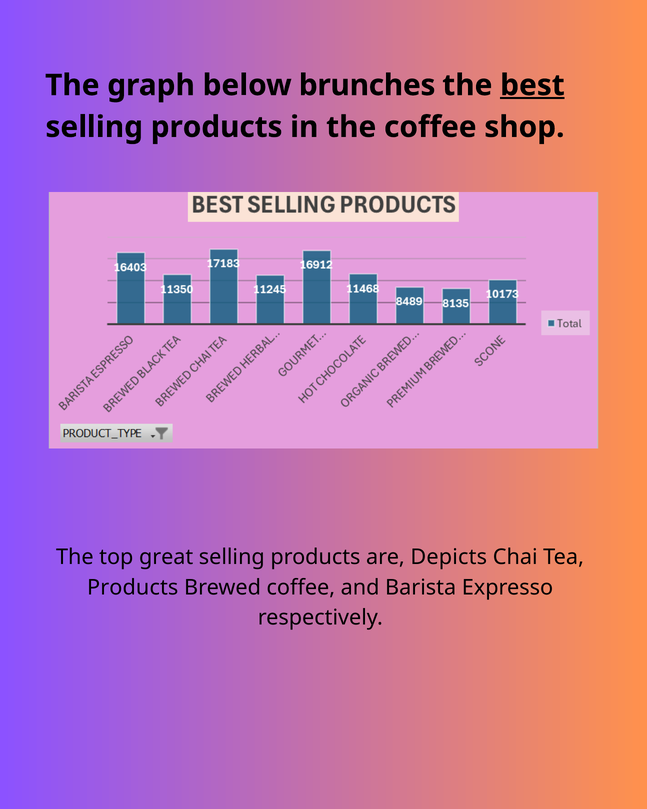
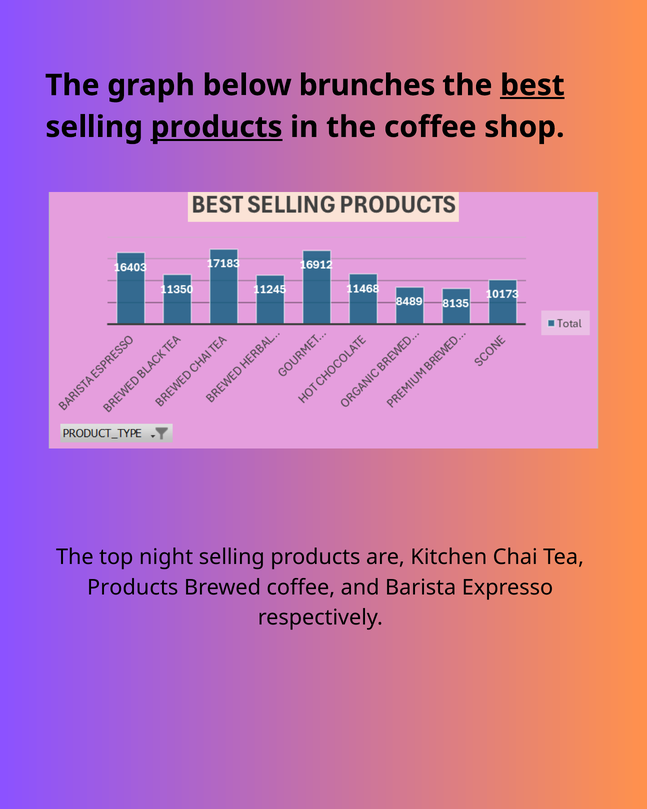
products underline: none -> present (217, 127)
great: great -> night (166, 557)
Depicts: Depicts -> Kitchen (449, 557)
